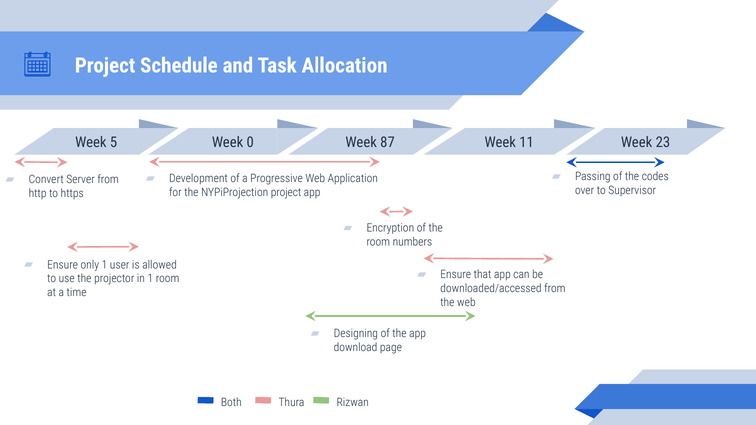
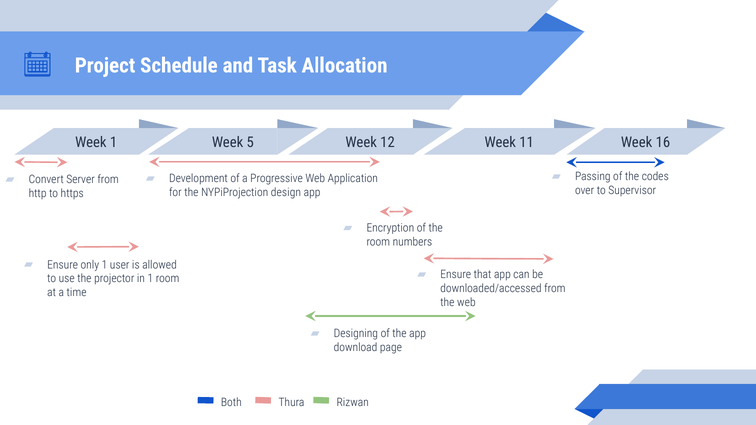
Week 5: 5 -> 1 (114, 142)
0: 0 -> 5 (250, 142)
87: 87 -> 12 (387, 142)
23: 23 -> 16 (663, 142)
NYPiProjection project: project -> design (286, 193)
